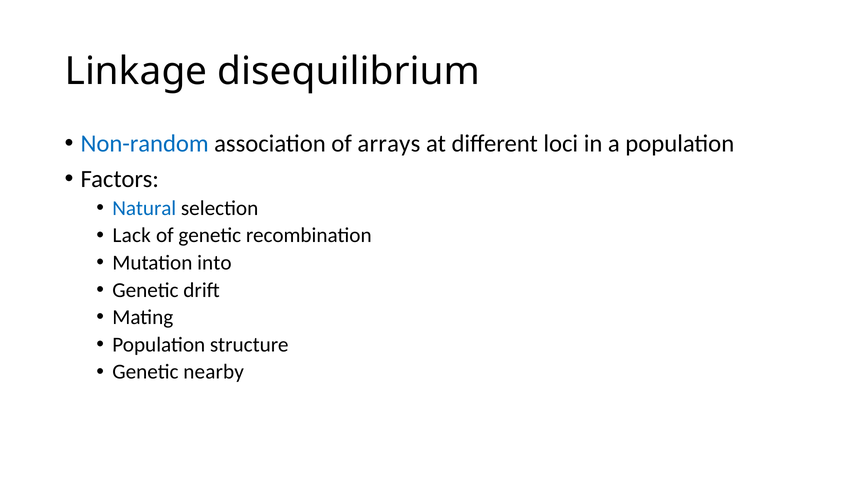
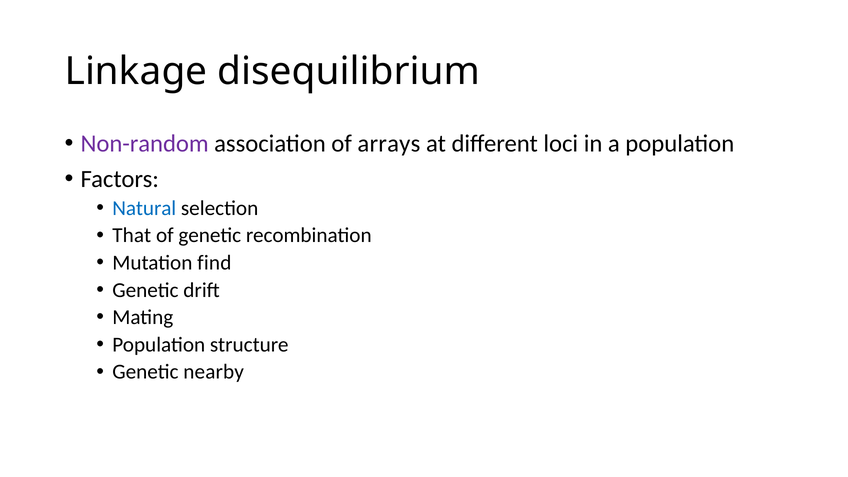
Non-random colour: blue -> purple (145, 143)
Lack: Lack -> That (132, 235)
into: into -> find (214, 263)
